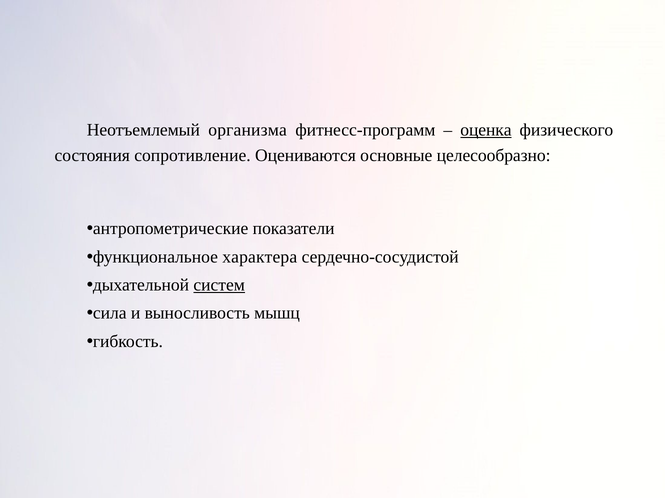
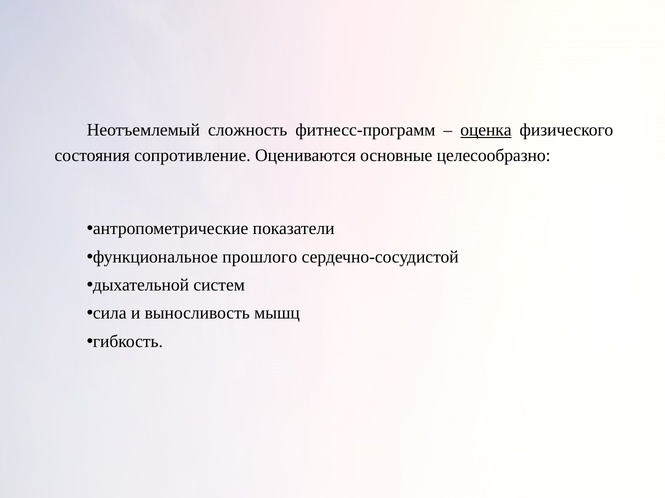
организма: организма -> сложность (248, 130)
характера: характера -> прошлого (260, 257)
систем underline: present -> none (219, 285)
